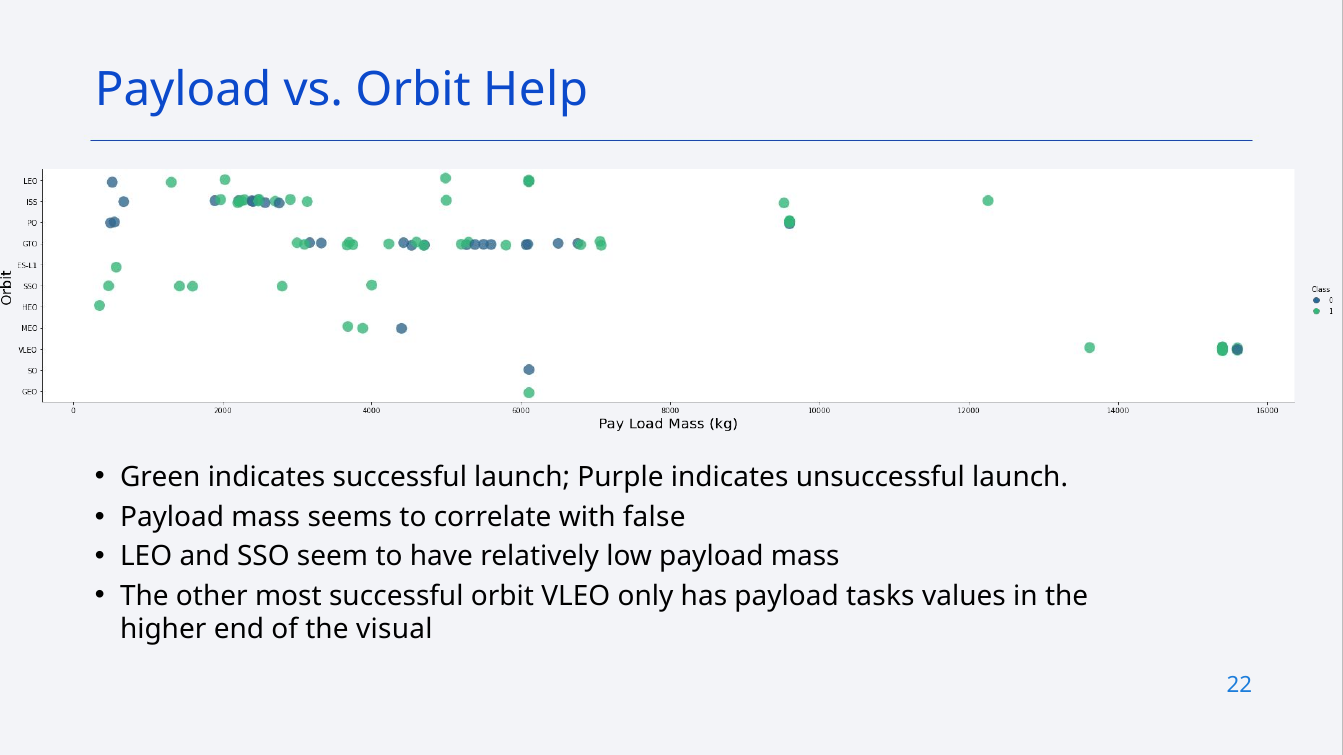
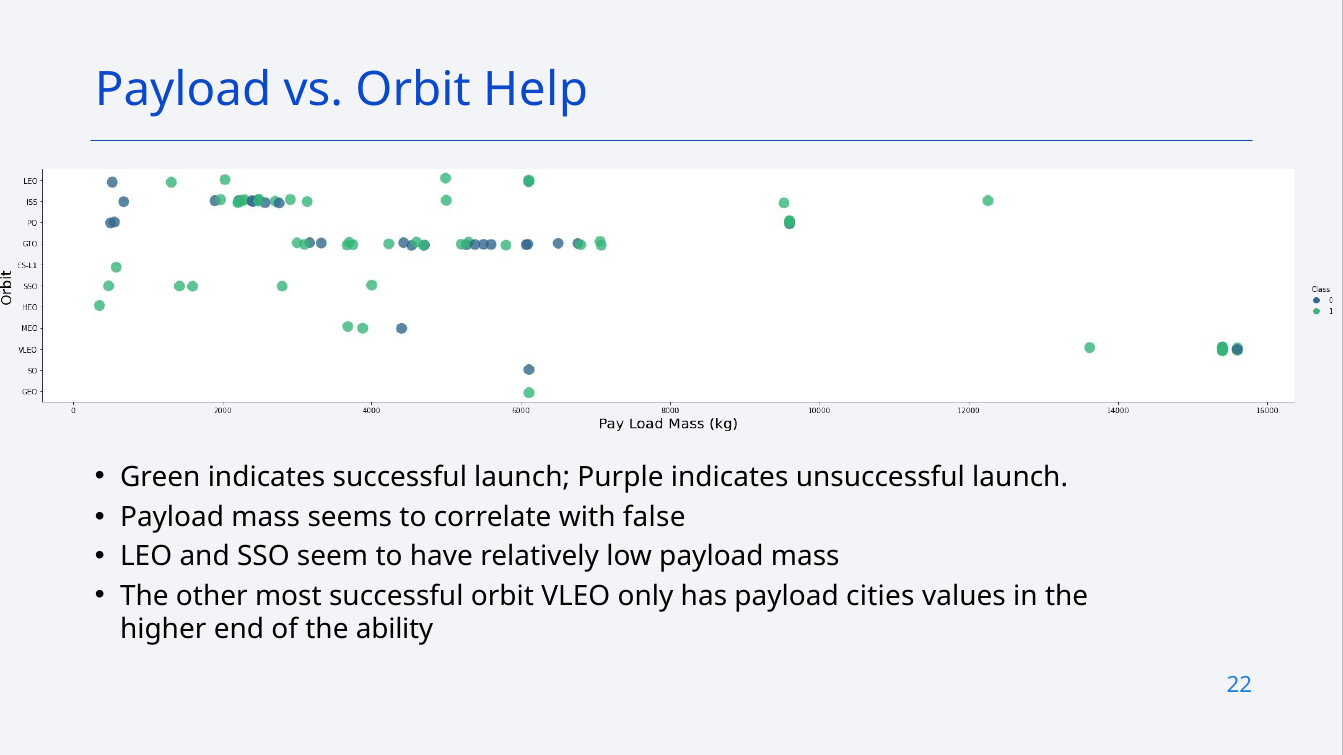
tasks: tasks -> cities (880, 596)
visual: visual -> ability (395, 630)
